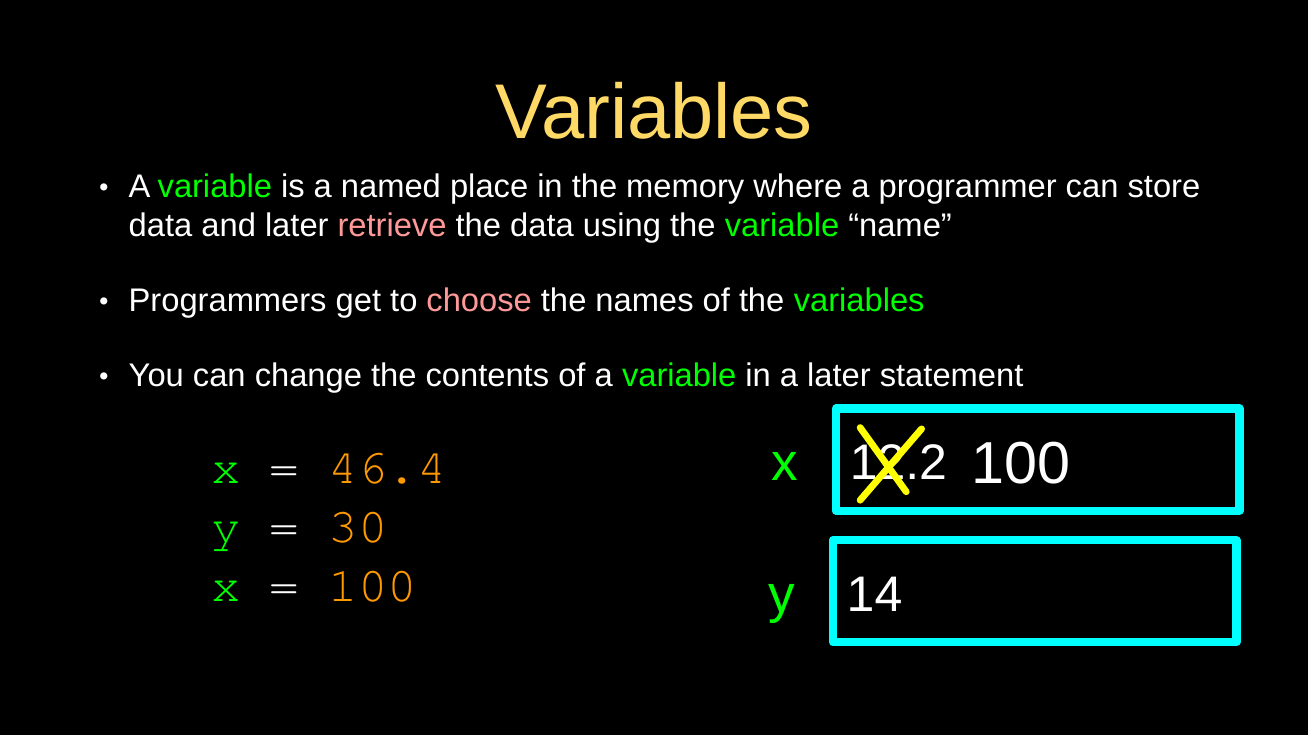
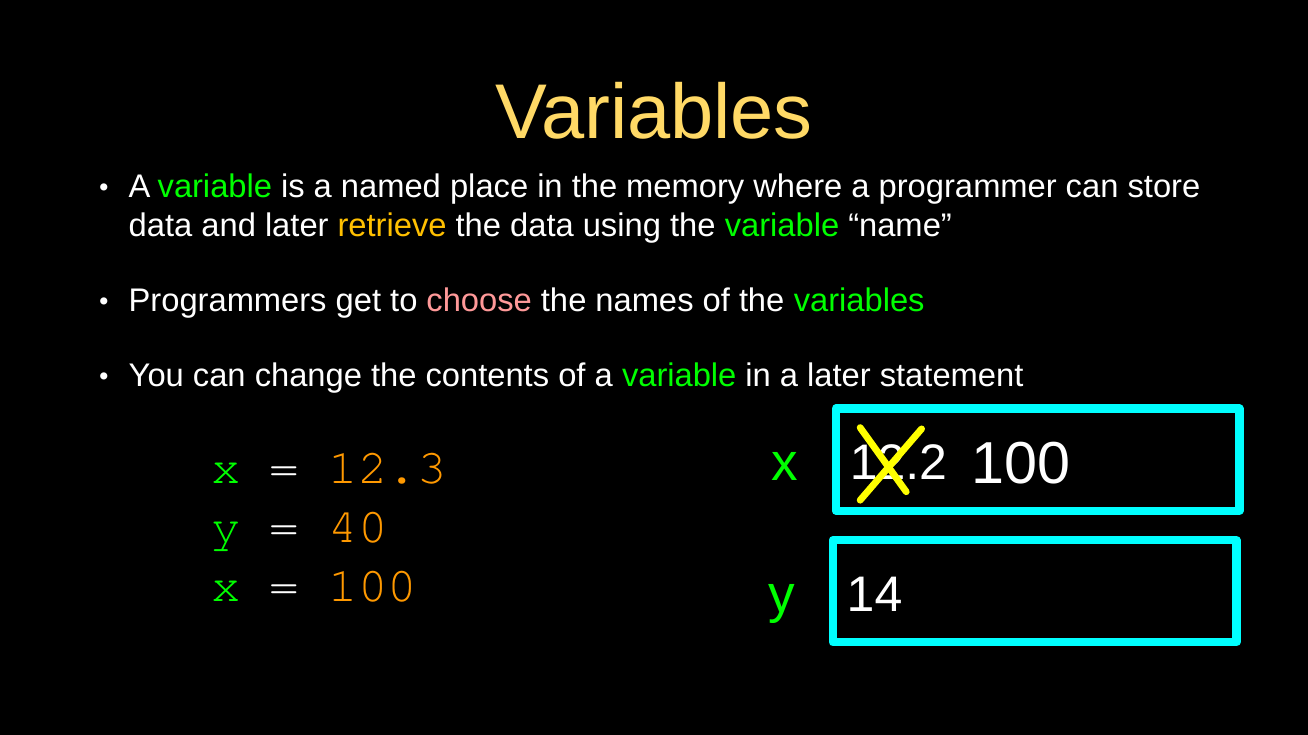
retrieve colour: pink -> yellow (392, 226)
46.4: 46.4 -> 12.3 (388, 468)
30: 30 -> 40 (358, 527)
